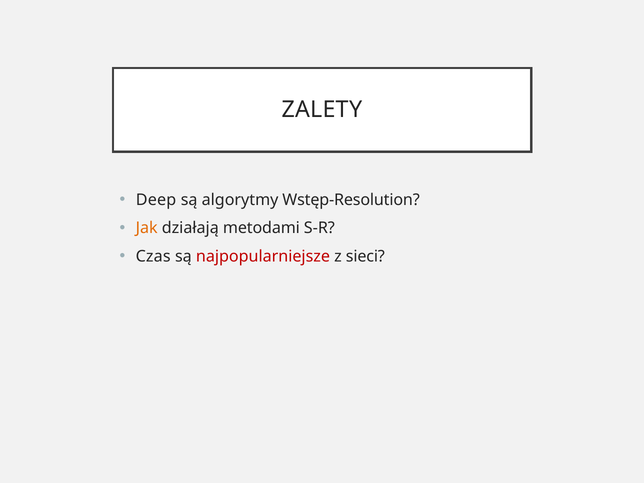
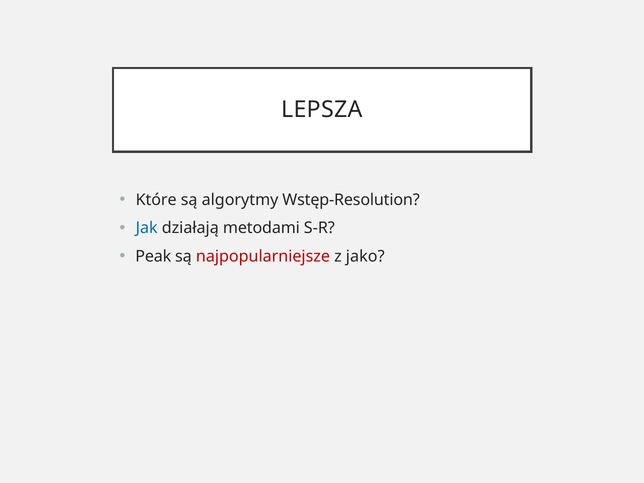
ZALETY: ZALETY -> LEPSZA (322, 110)
Deep: Deep -> Które (156, 200)
Jak colour: orange -> blue (147, 228)
Czas: Czas -> Peak (153, 256)
sieci: sieci -> jako (365, 256)
